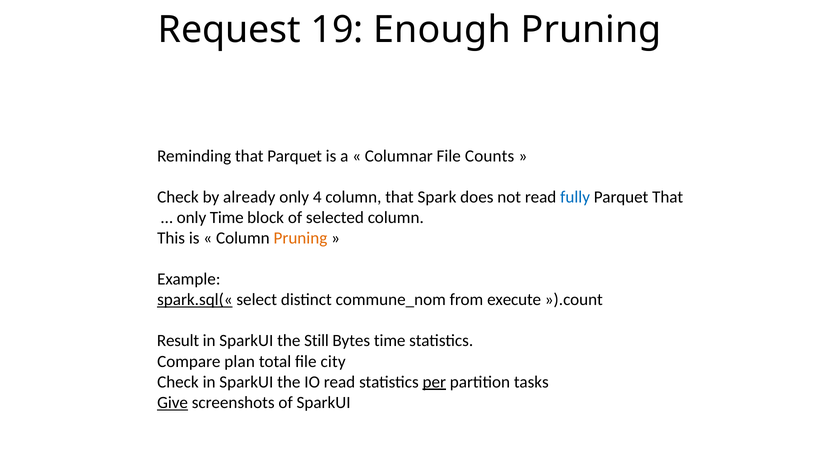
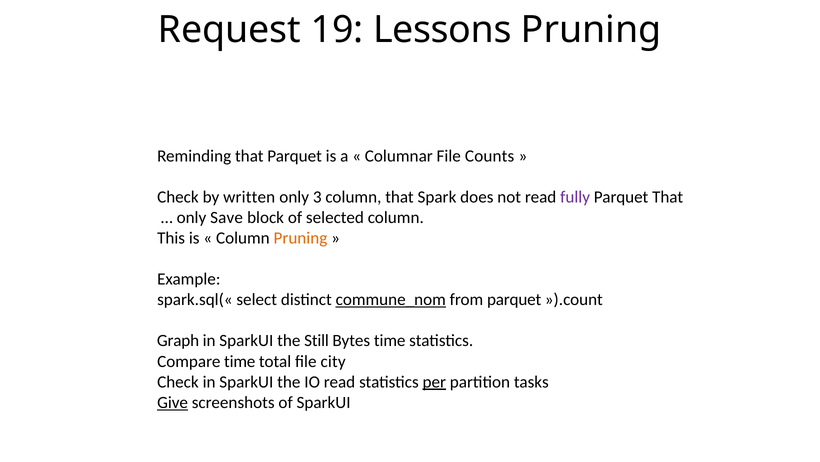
Enough: Enough -> Lessons (442, 30)
already: already -> written (249, 197)
4: 4 -> 3 (317, 197)
fully colour: blue -> purple (575, 197)
only Time: Time -> Save (227, 217)
spark.sql(« underline: present -> none (195, 299)
commune_nom underline: none -> present (391, 299)
from execute: execute -> parquet (514, 299)
Result: Result -> Graph (178, 340)
Compare plan: plan -> time (240, 361)
